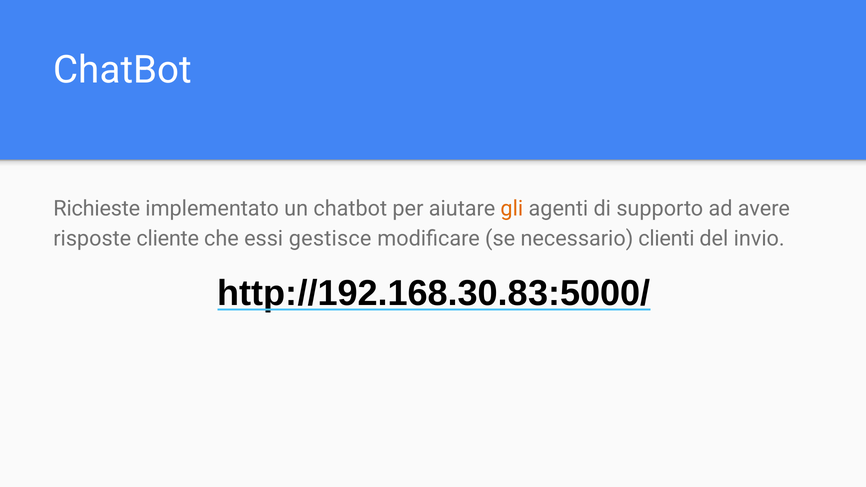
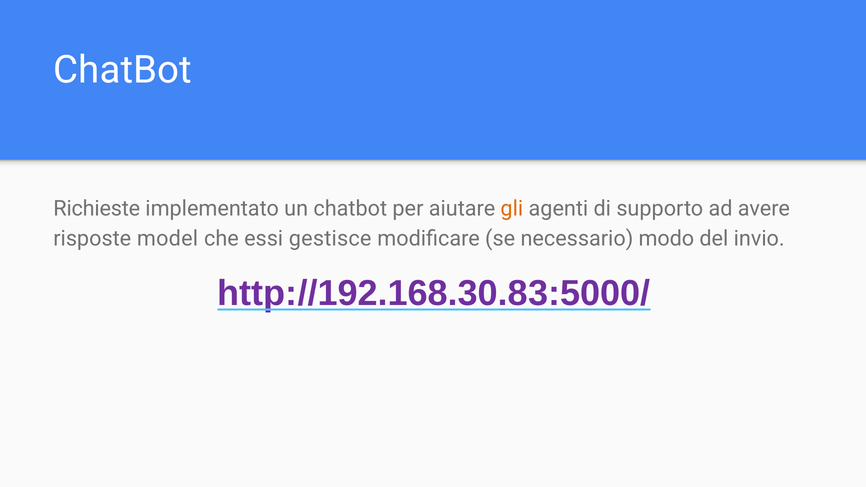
cliente: cliente -> model (168, 239)
clienti: clienti -> modo (666, 239)
http://192.168.30.83:5000/ colour: black -> purple (434, 294)
